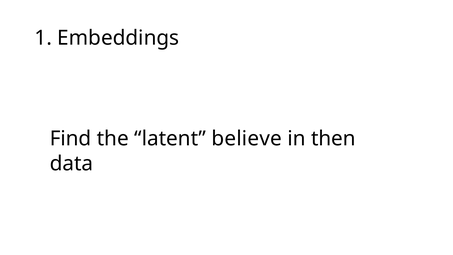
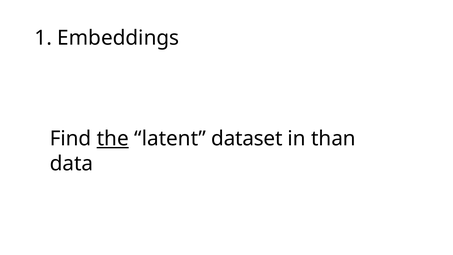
the underline: none -> present (113, 139)
believe: believe -> dataset (247, 139)
then: then -> than (333, 139)
